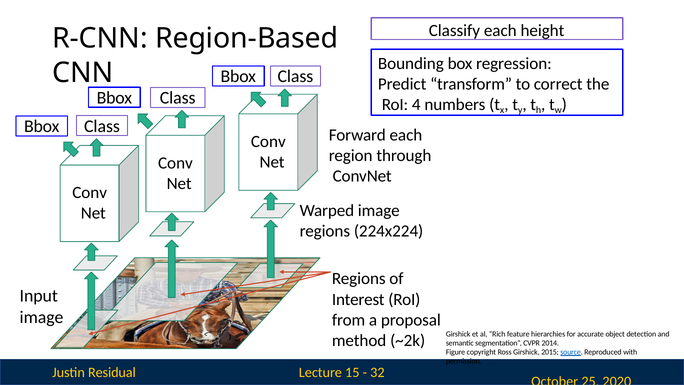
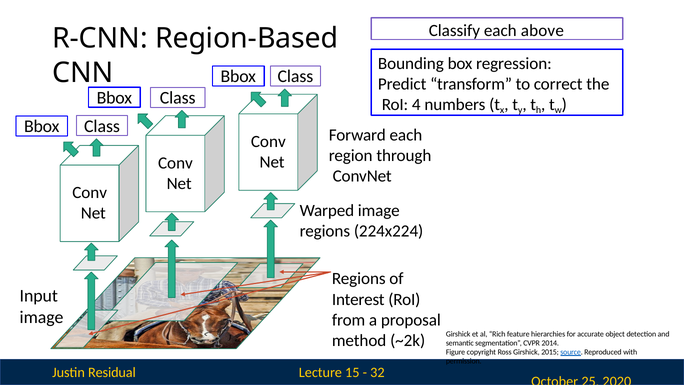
height: height -> above (542, 30)
